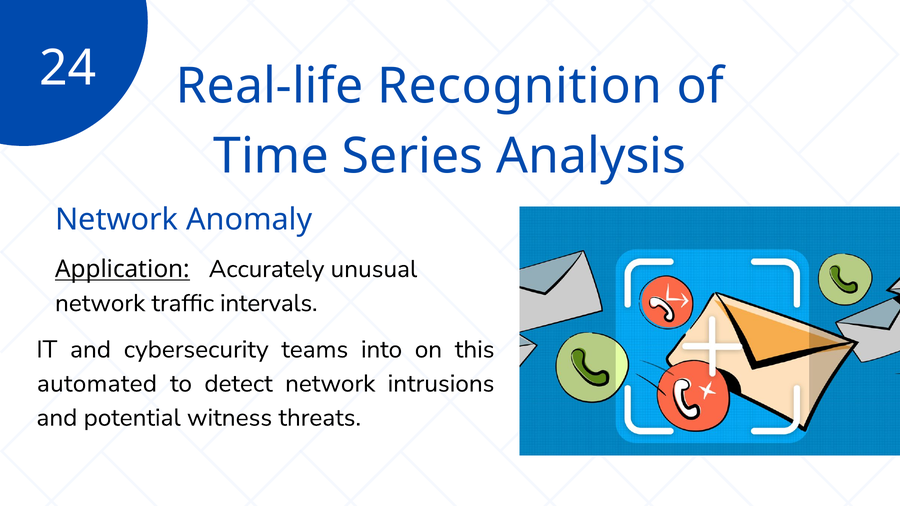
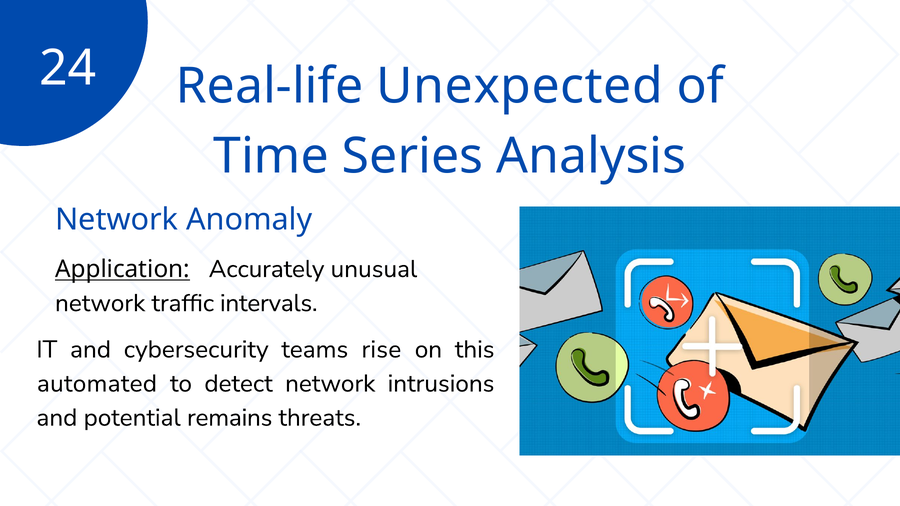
Recognition: Recognition -> Unexpected (520, 86)
into: into -> rise (381, 350)
witness: witness -> remains (230, 418)
